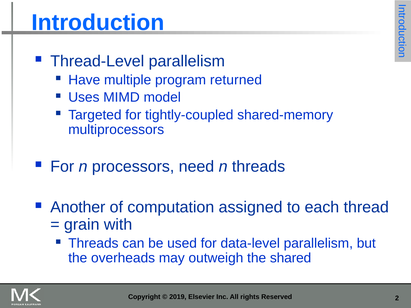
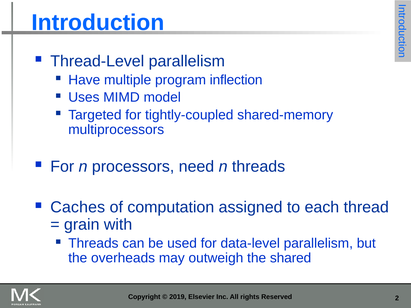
returned: returned -> inflection (236, 80)
Another: Another -> Caches (78, 207)
